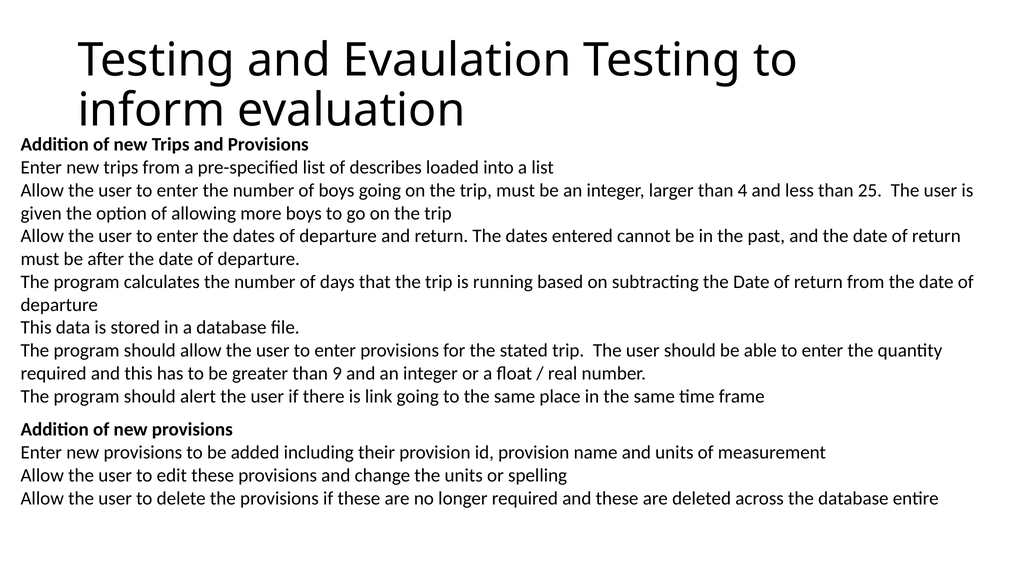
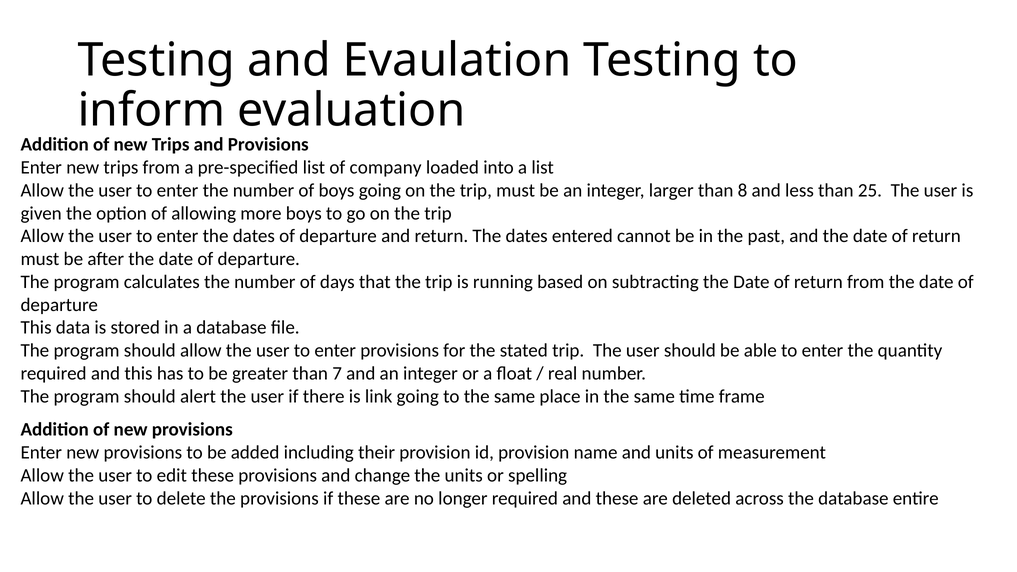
describes: describes -> company (386, 168)
4: 4 -> 8 (743, 190)
9: 9 -> 7 (337, 373)
